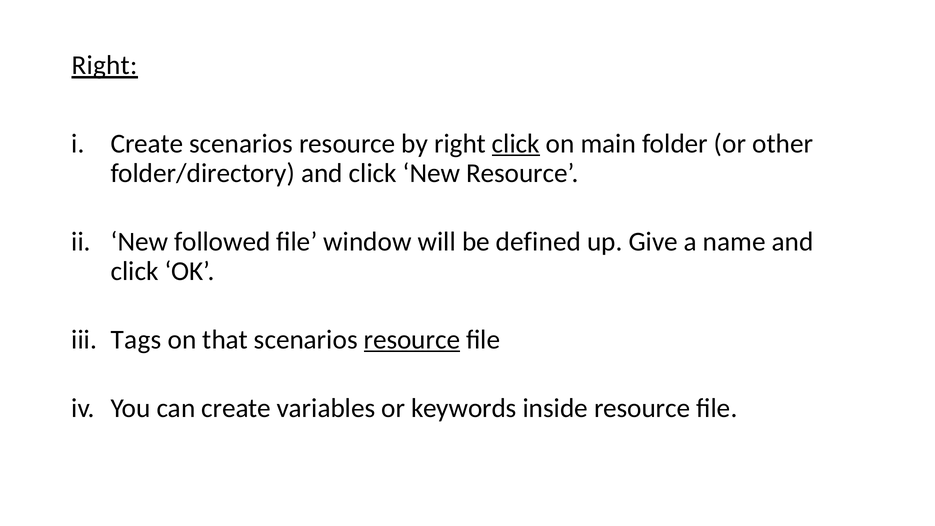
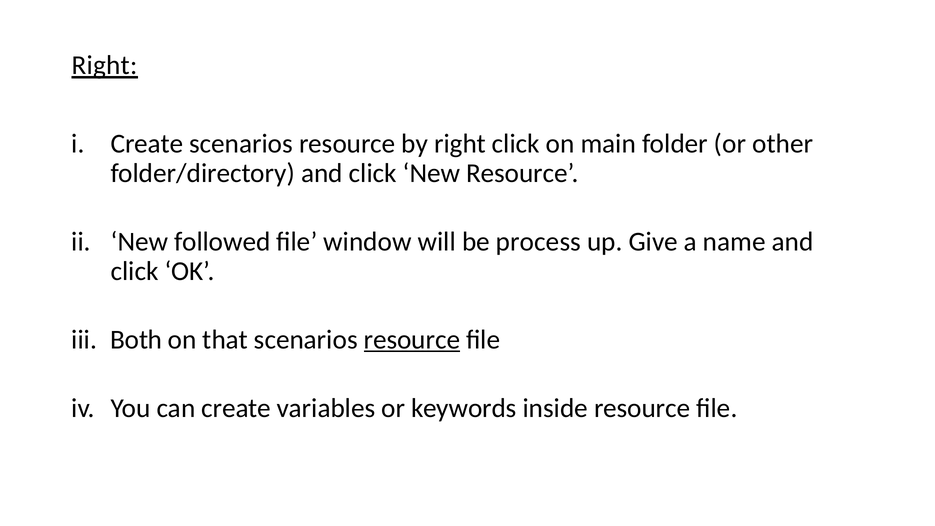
click underline: present -> none (516, 144)
defined: defined -> process (538, 242)
Tags: Tags -> Both (136, 340)
